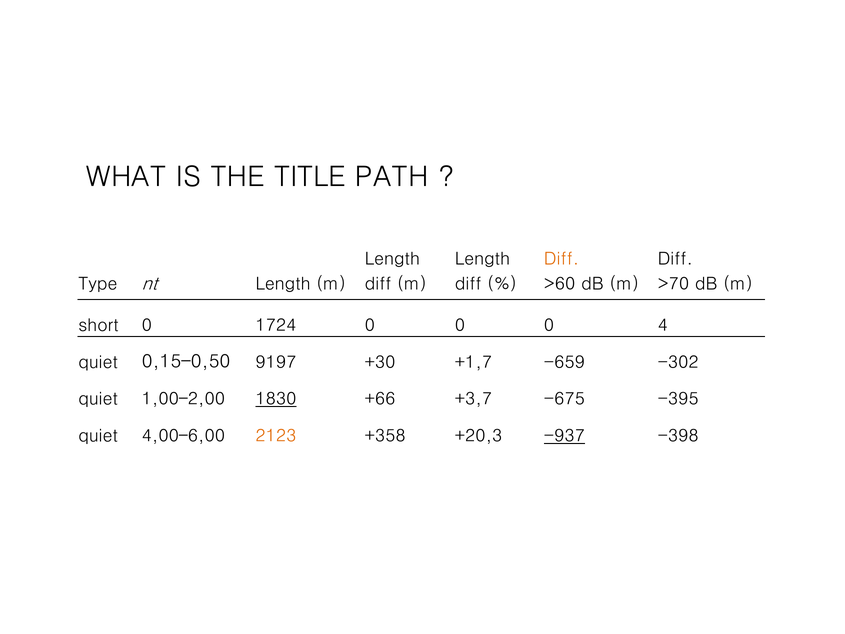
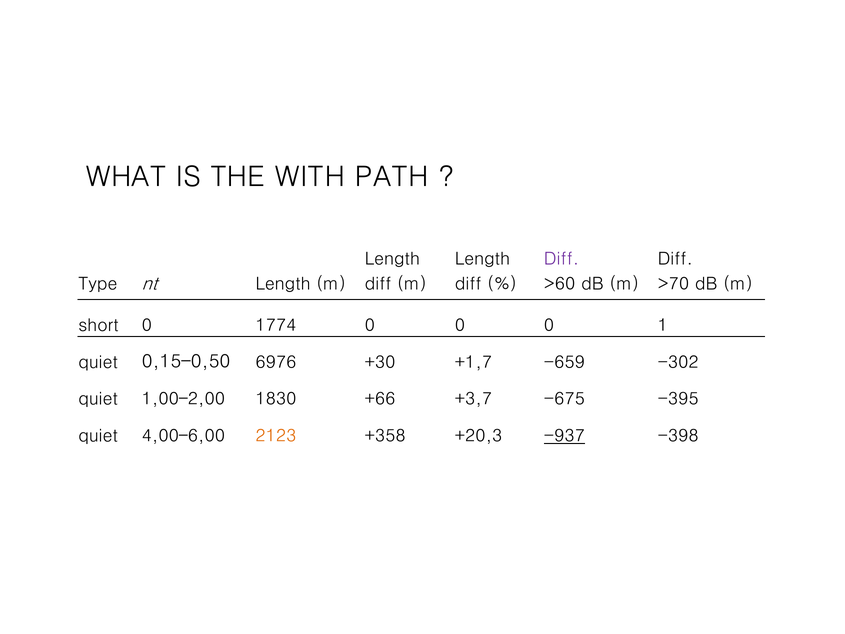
TITLE: TITLE -> WITH (310, 177)
Diff colour: orange -> purple (562, 259)
1724: 1724 -> 1774 (276, 325)
4: 4 -> 1 (663, 325)
9197: 9197 -> 6976 (276, 362)
1830 underline: present -> none (276, 399)
